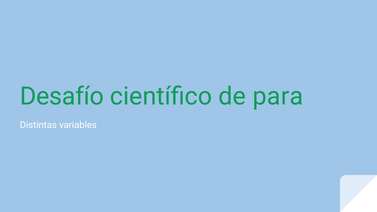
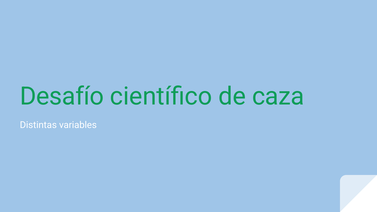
para: para -> caza (278, 96)
